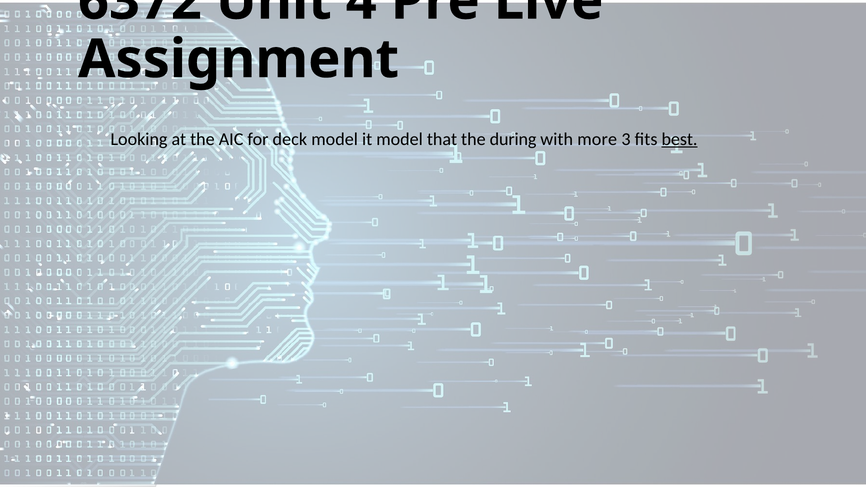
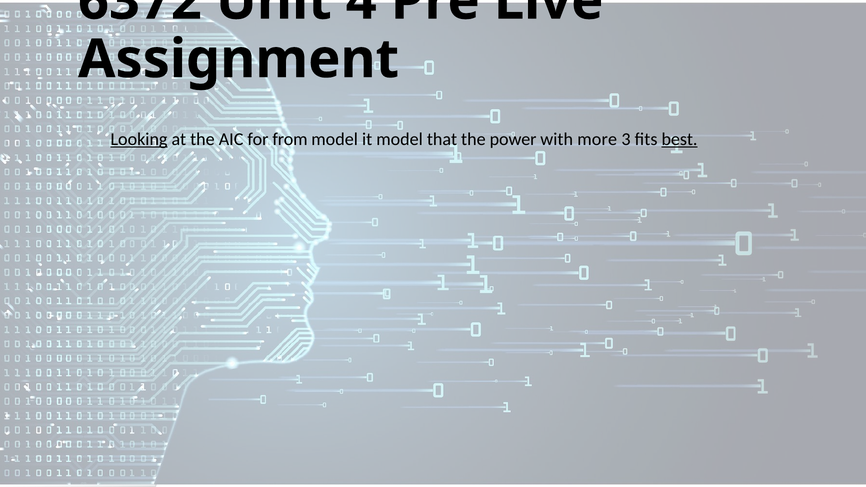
Looking underline: none -> present (139, 139)
deck: deck -> from (290, 139)
during: during -> power (513, 139)
